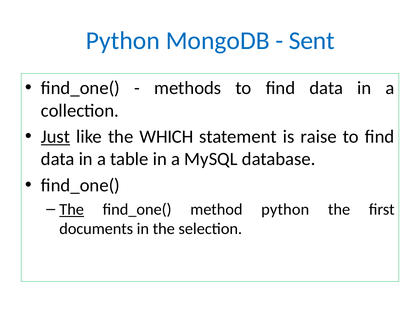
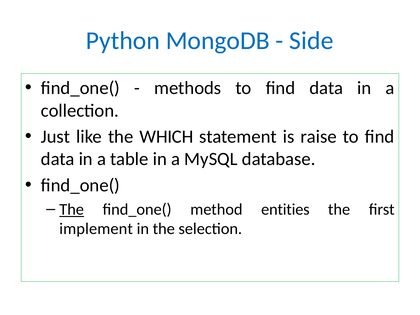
Sent: Sent -> Side (312, 41)
Just underline: present -> none (56, 137)
method python: python -> entities (285, 209)
documents: documents -> implement (96, 229)
